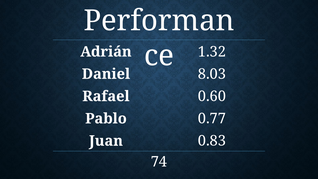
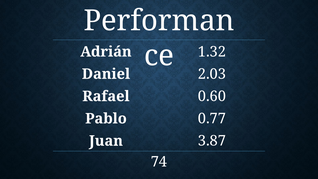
8.03: 8.03 -> 2.03 (212, 74)
0.83: 0.83 -> 3.87 (212, 141)
